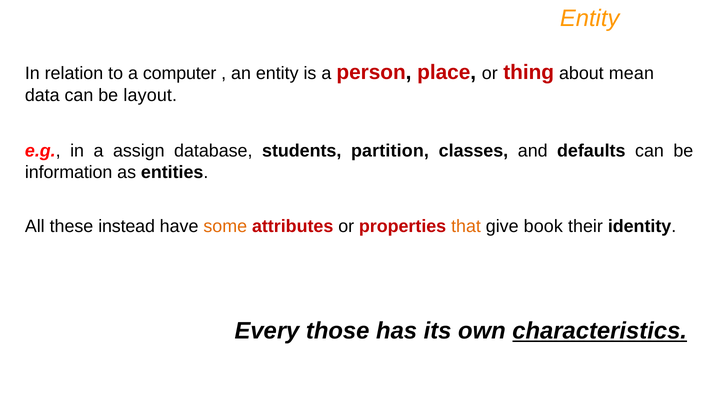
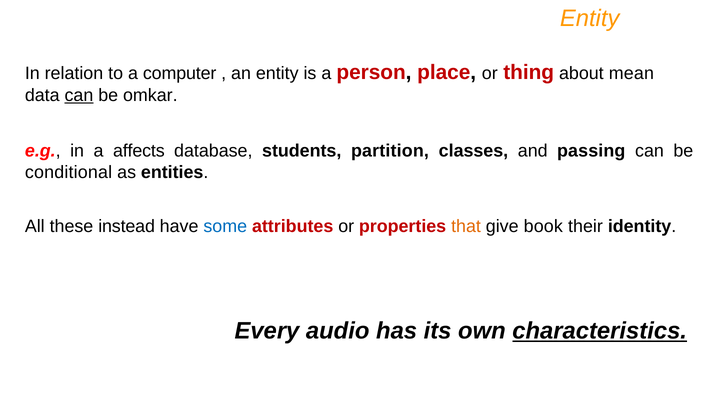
can underline: none -> present (79, 95)
layout: layout -> omkar (150, 95)
assign: assign -> affects (139, 151)
defaults: defaults -> passing (591, 151)
information: information -> conditional (69, 172)
some colour: orange -> blue (225, 226)
those: those -> audio (338, 331)
